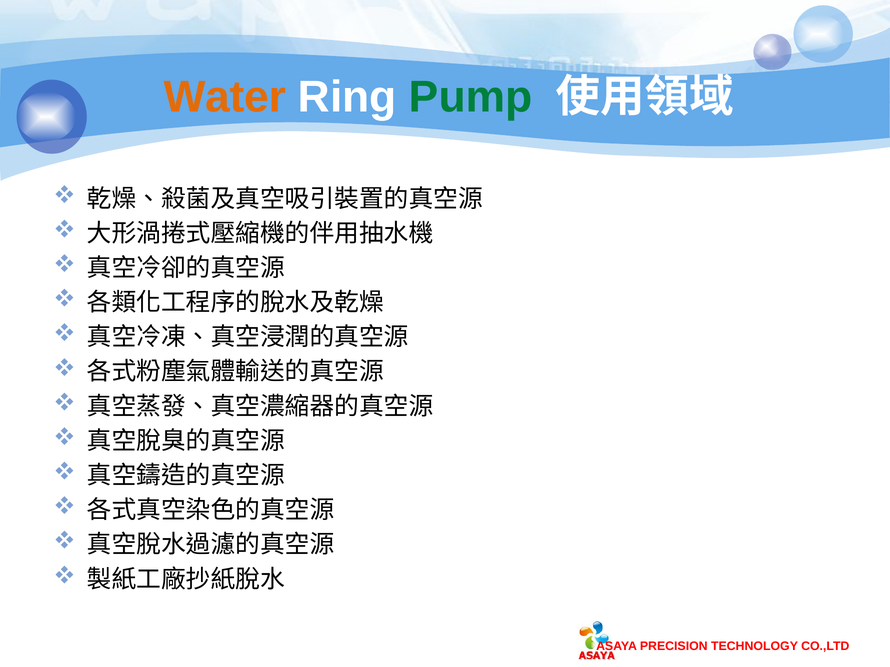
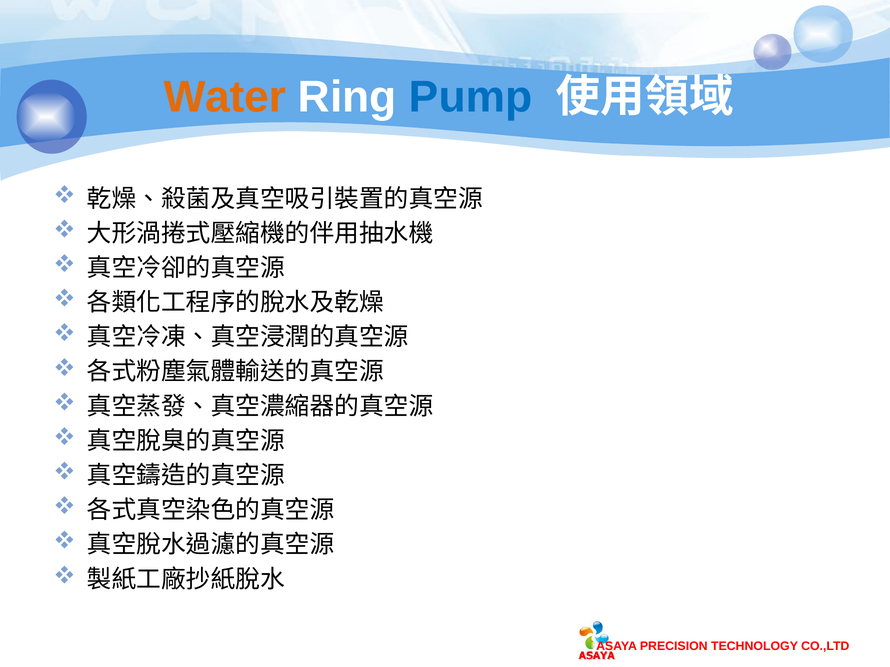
Pump colour: green -> blue (471, 97)
